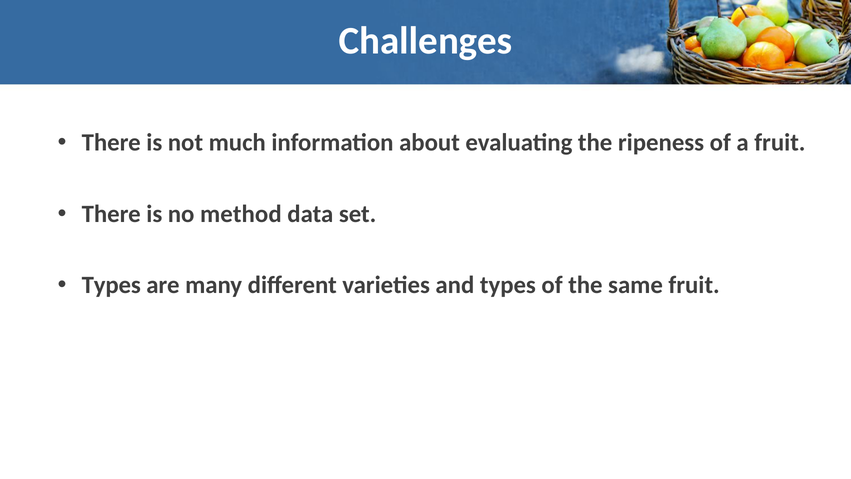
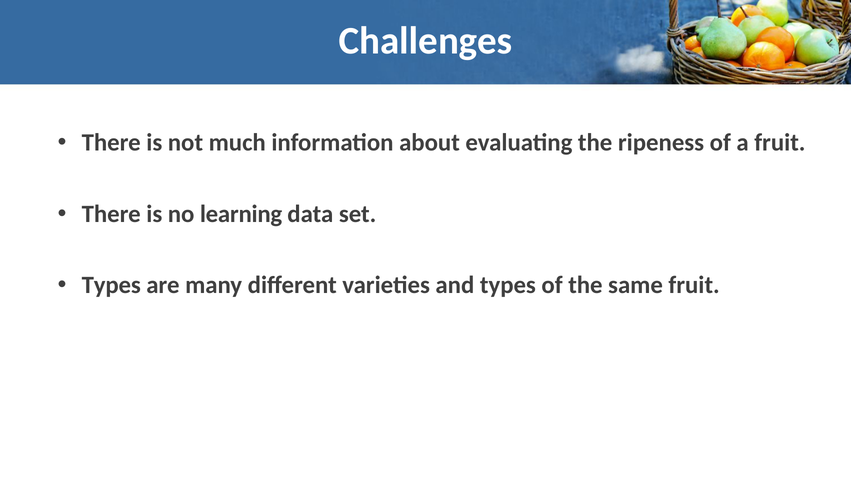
method: method -> learning (241, 214)
